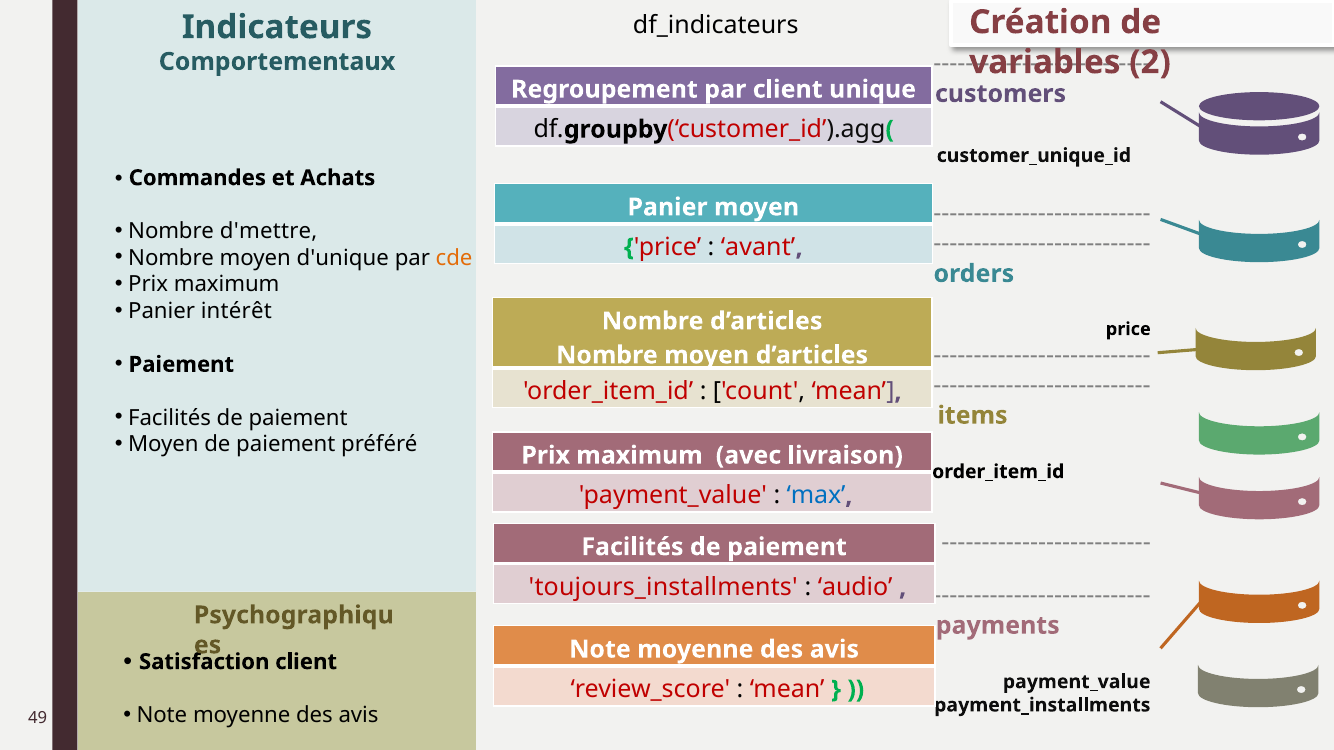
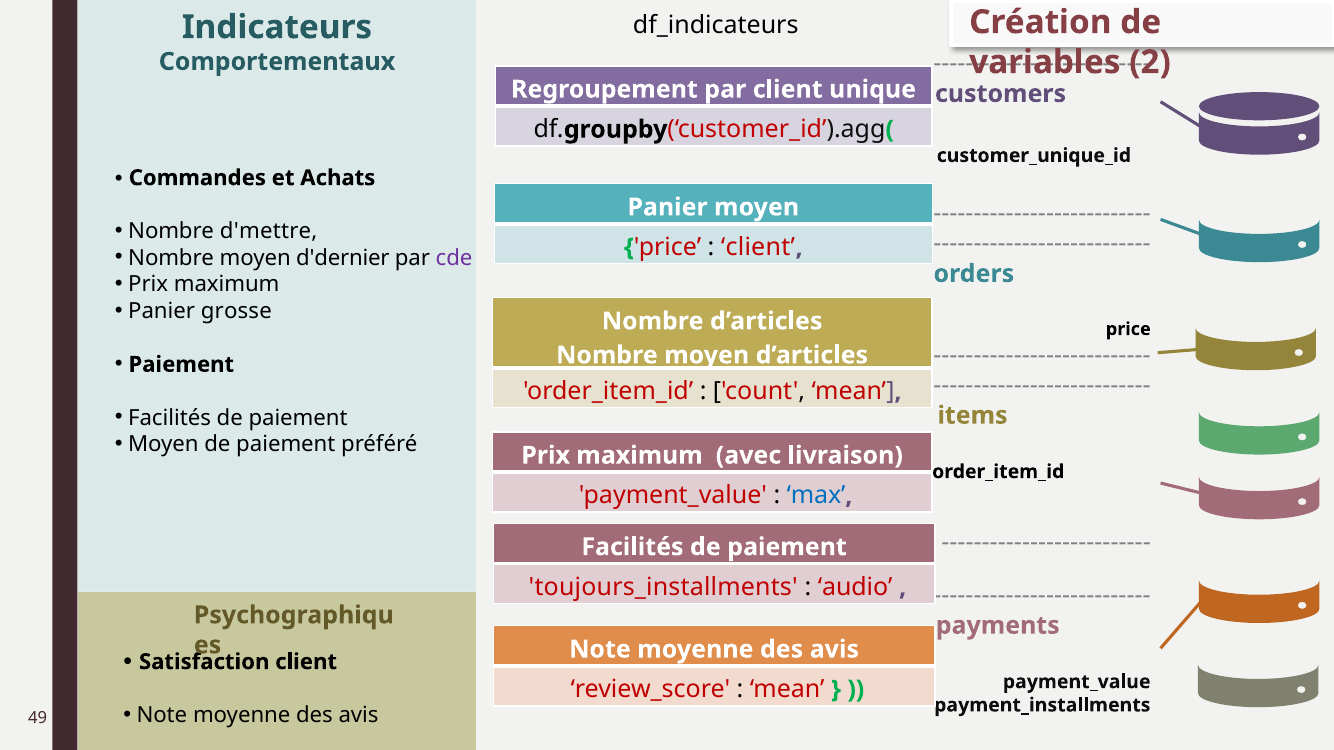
avant: avant -> client (758, 247)
d'unique: d'unique -> d'dernier (343, 258)
cde colour: orange -> purple (454, 258)
intérêt: intérêt -> grosse (236, 311)
